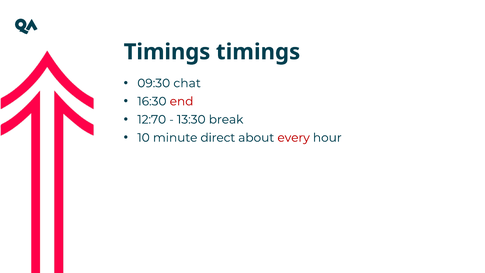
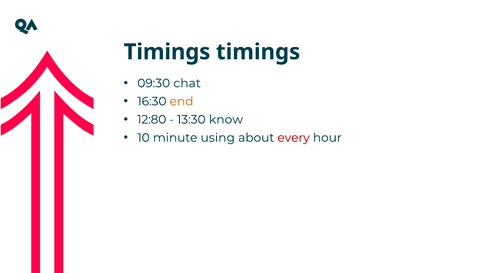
end colour: red -> orange (182, 101)
12:70: 12:70 -> 12:80 (152, 119)
break: break -> know (226, 119)
direct: direct -> using (218, 138)
